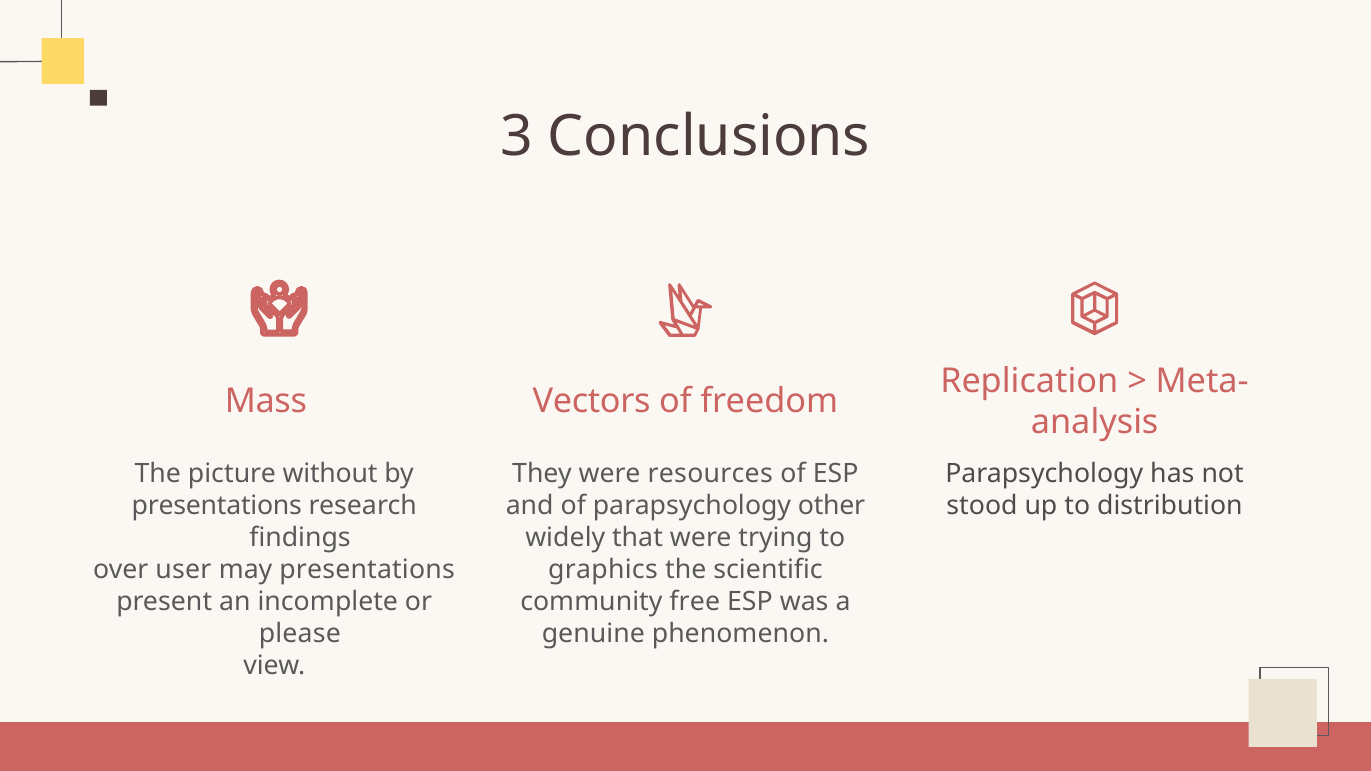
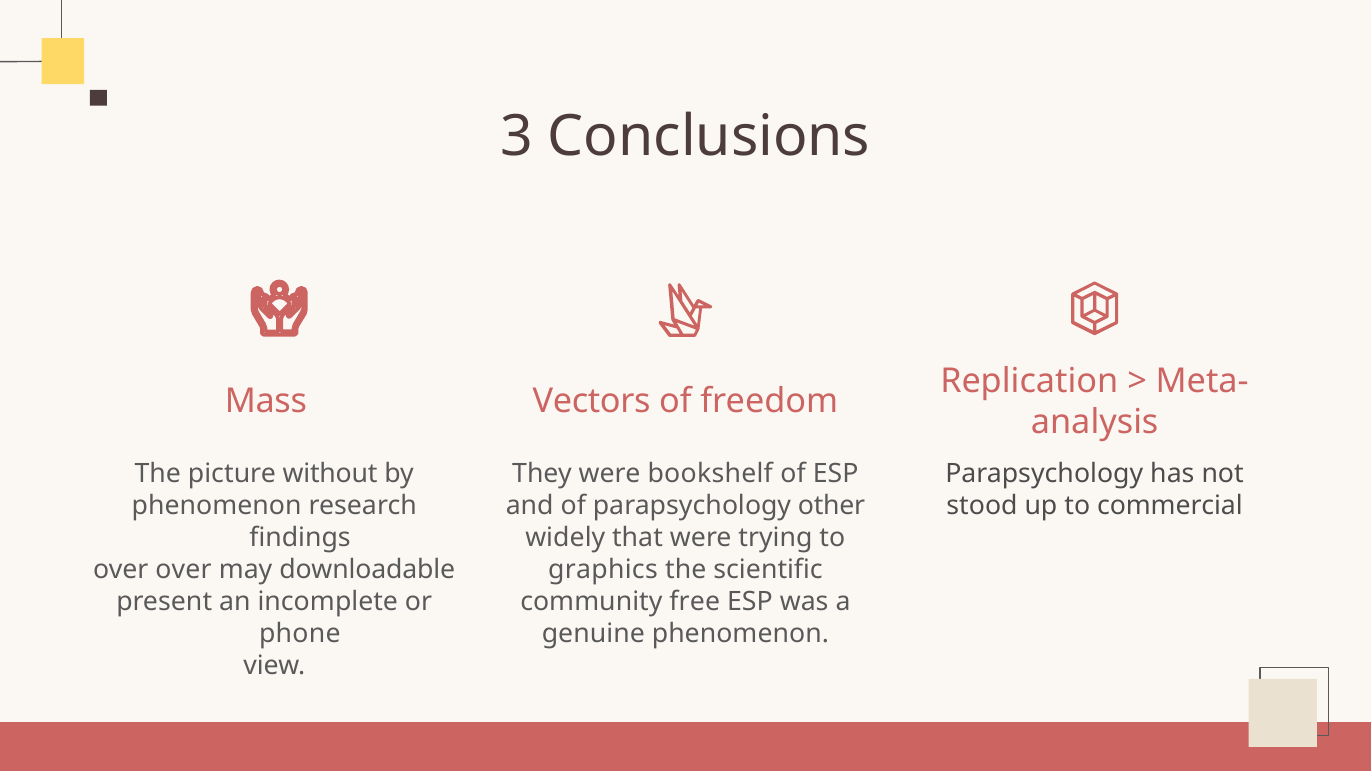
resources: resources -> bookshelf (710, 474)
presentations: presentations -> phenomenon (217, 506)
distribution: distribution -> commercial (1170, 506)
over user: user -> over (183, 570)
may presentations: presentations -> downloadable (367, 570)
please: please -> phone (300, 634)
